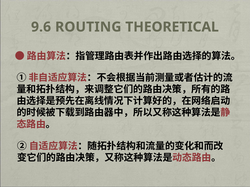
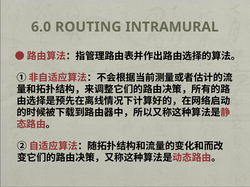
9.6: 9.6 -> 6.0 (41, 27)
THEORETICAL: THEORETICAL -> INTRAMURAL (172, 27)
